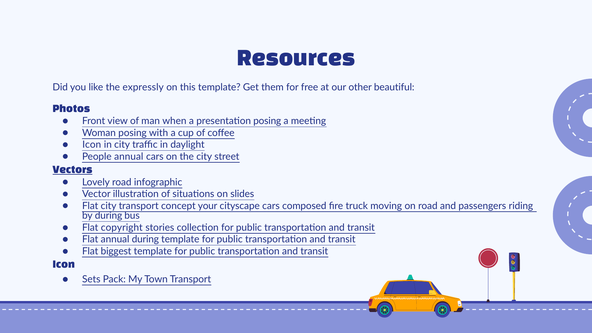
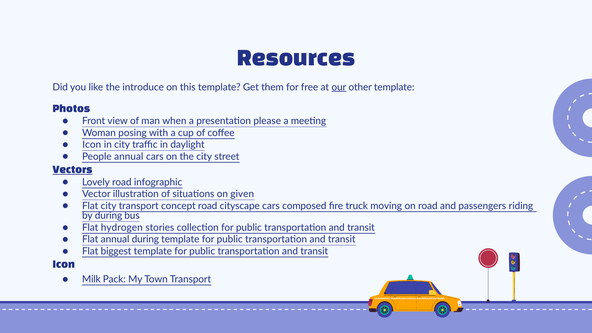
expressly: expressly -> introduce (143, 87)
our underline: none -> present (339, 87)
other beautiful: beautiful -> template (394, 87)
presentation posing: posing -> please (267, 121)
slides: slides -> given (242, 194)
concept your: your -> road (208, 206)
copyright: copyright -> hydrogen (122, 228)
Sets: Sets -> Milk (91, 279)
